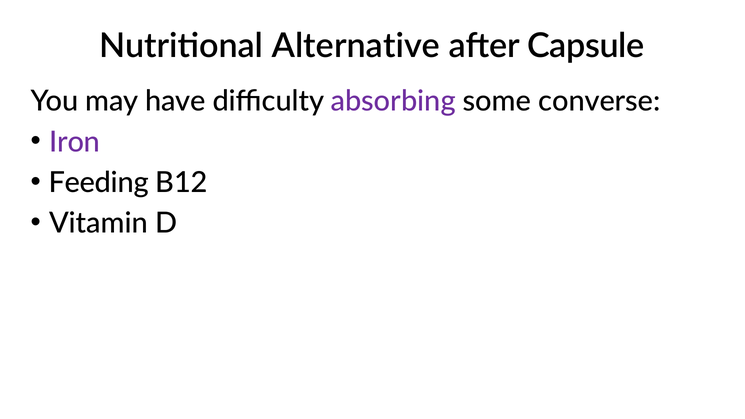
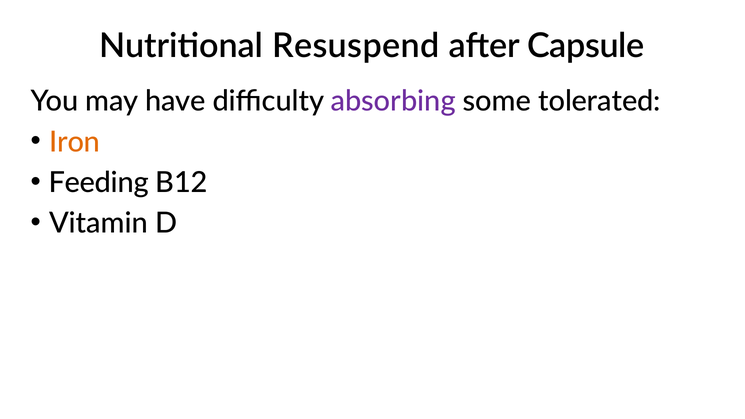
Alternative: Alternative -> Resuspend (356, 46)
converse: converse -> tolerated (599, 101)
Iron colour: purple -> orange (75, 142)
